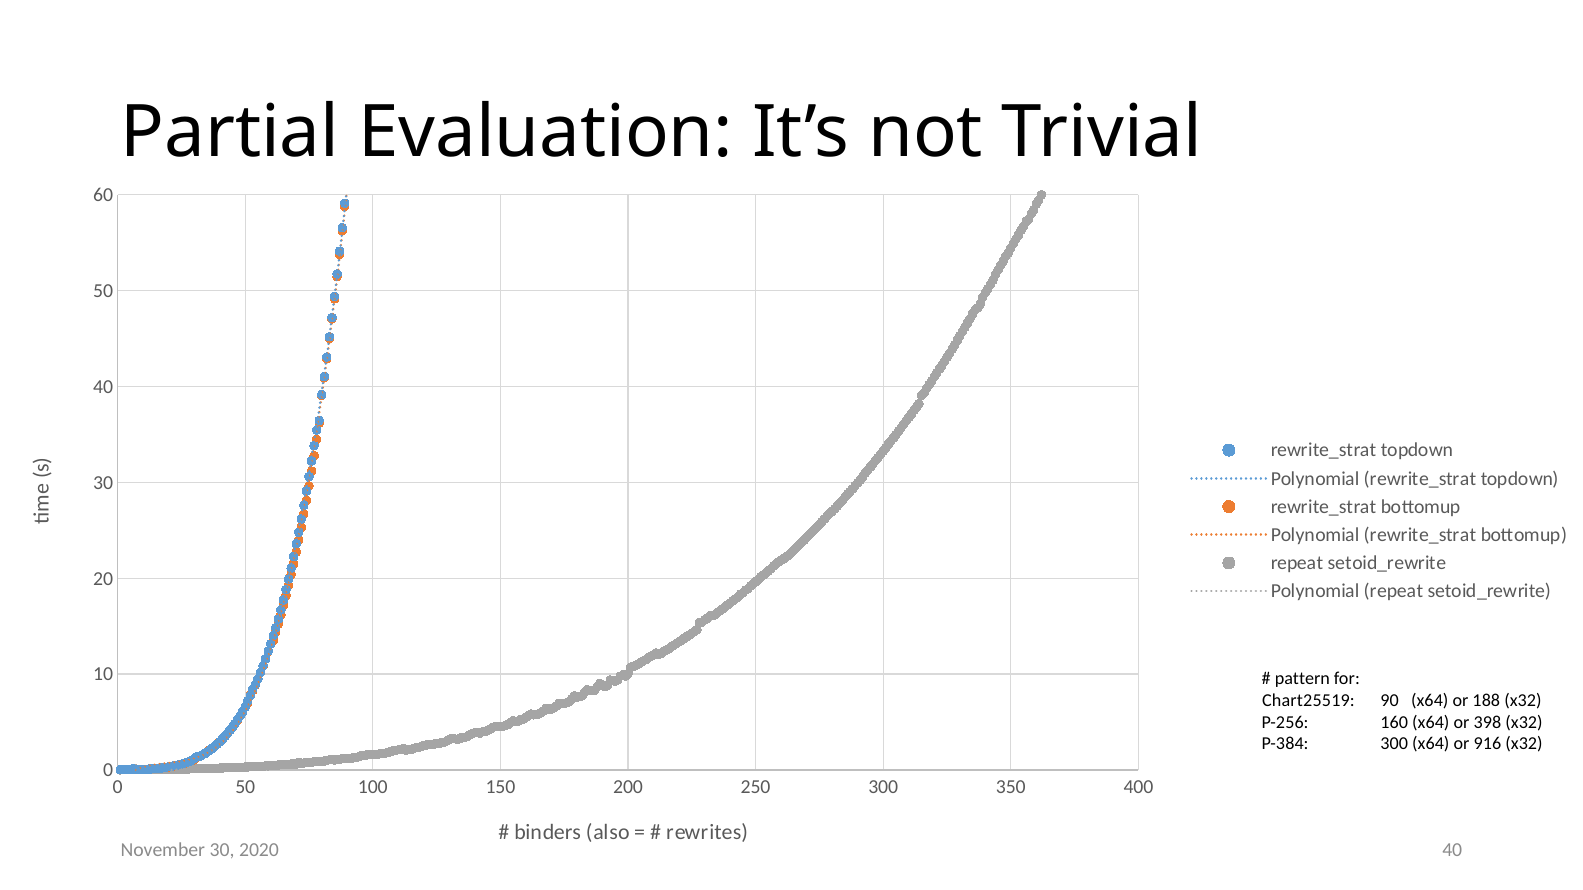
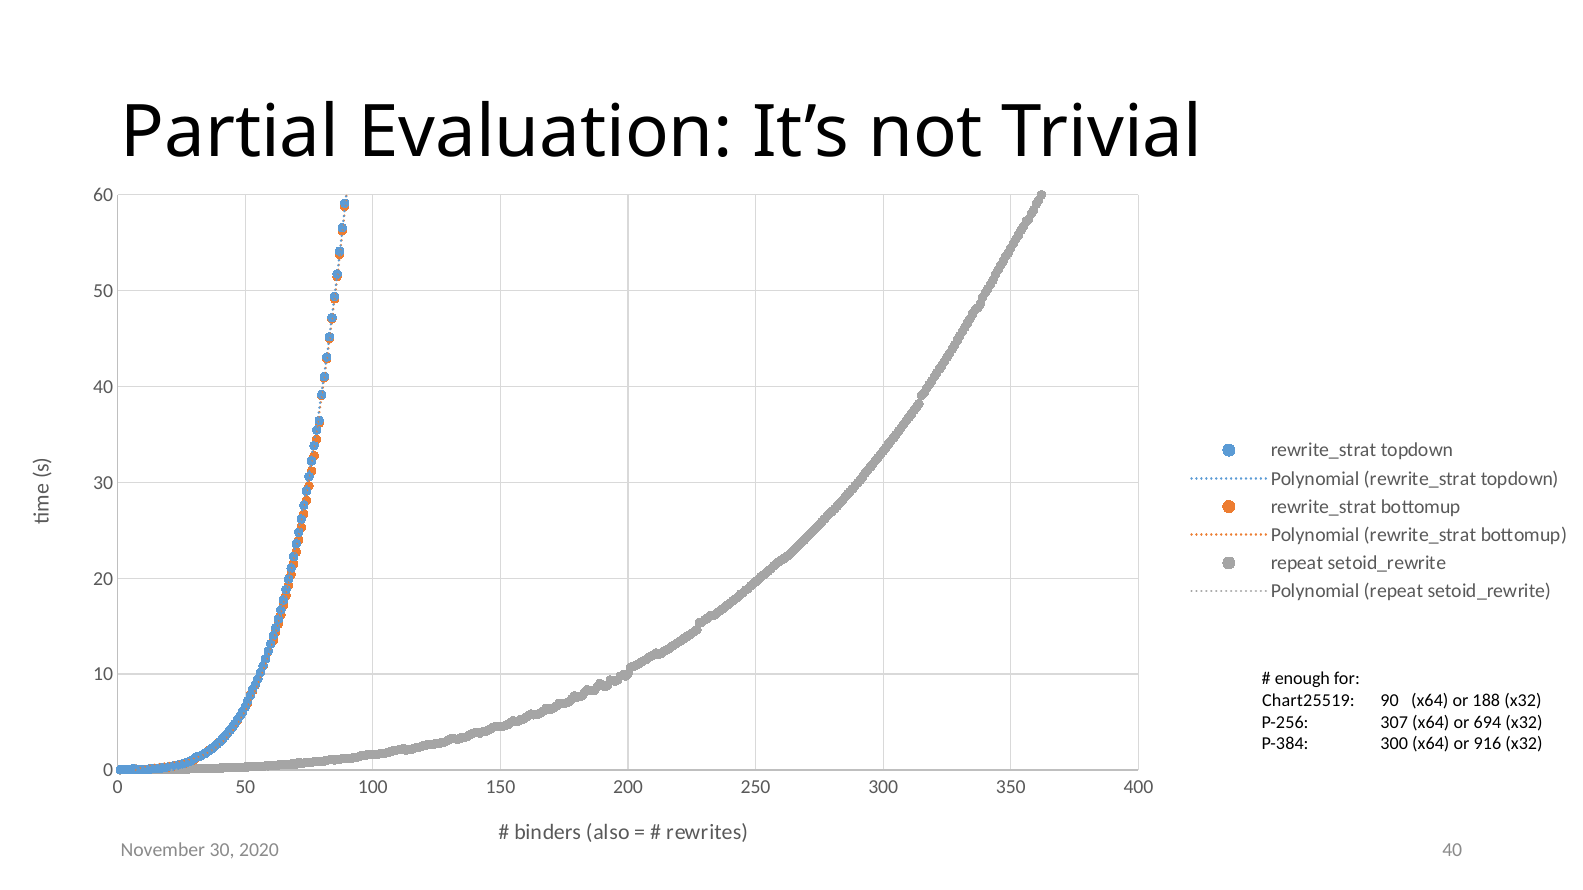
pattern: pattern -> enough (1302, 679)
160: 160 -> 307 (1394, 722)
398: 398 -> 694 (1487, 722)
